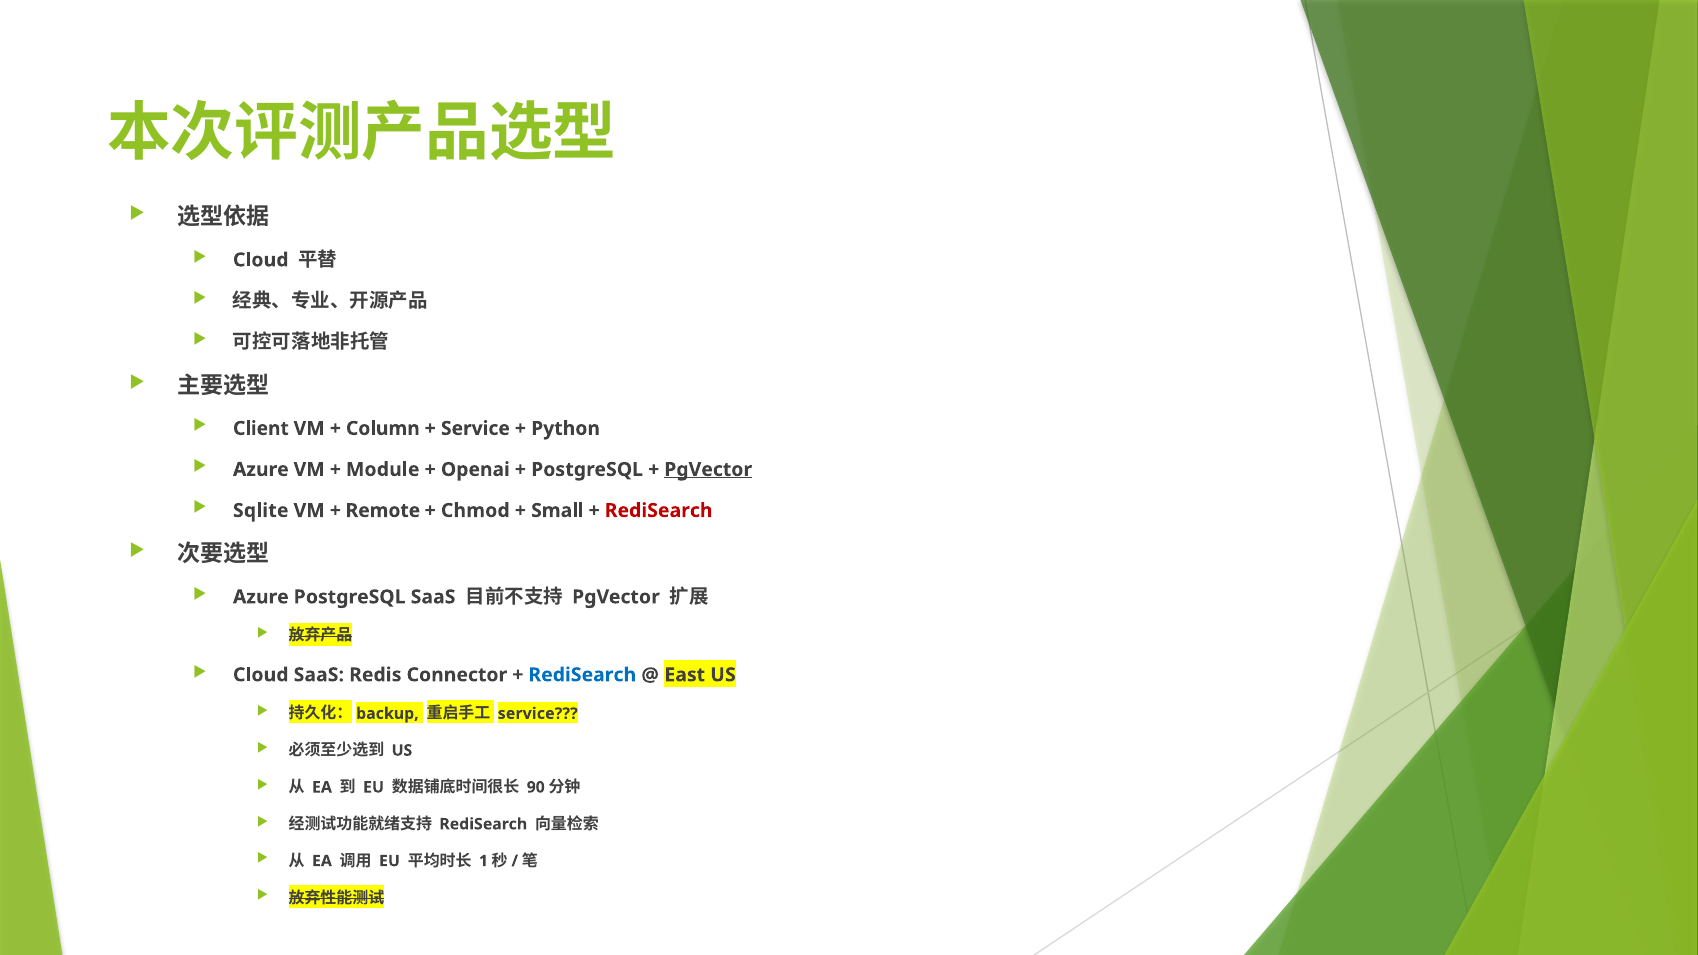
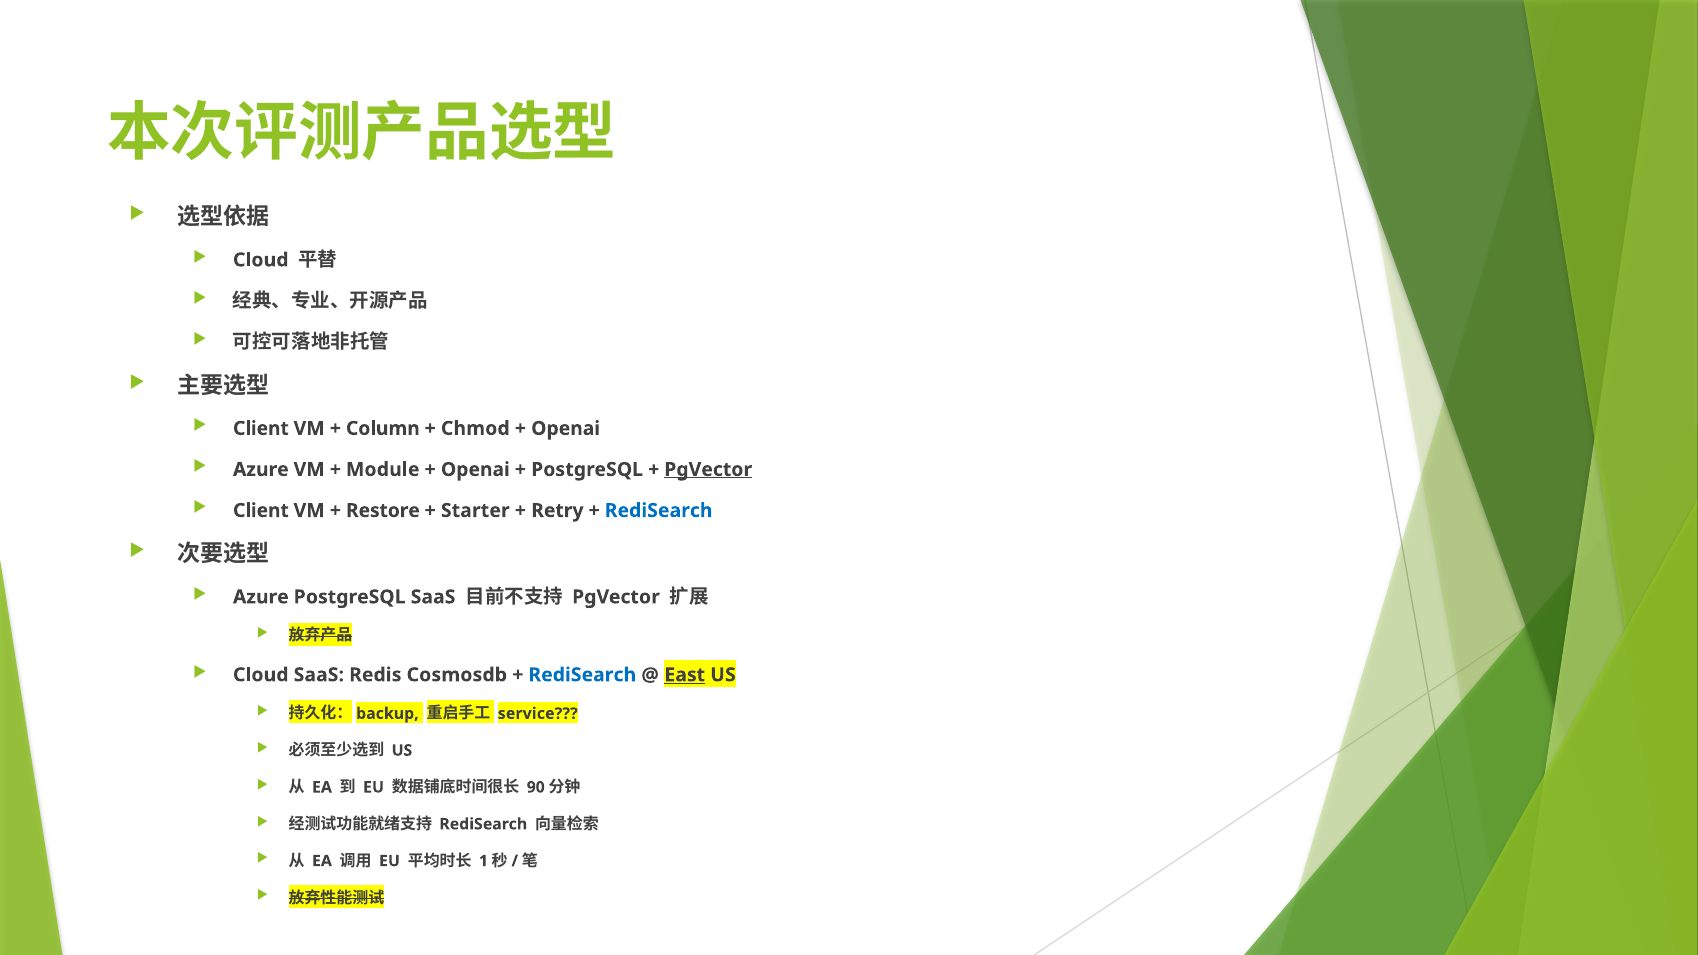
Service: Service -> Chmod (475, 429)
Python: Python -> Openai (566, 429)
Sqlite: Sqlite -> Client (261, 511)
Remote: Remote -> Restore (383, 511)
Chmod: Chmod -> Starter (475, 511)
Small: Small -> Retry (557, 511)
RediSearch colour: red -> blue (659, 511)
Connector: Connector -> Cosmosdb (457, 675)
East underline: none -> present (685, 675)
